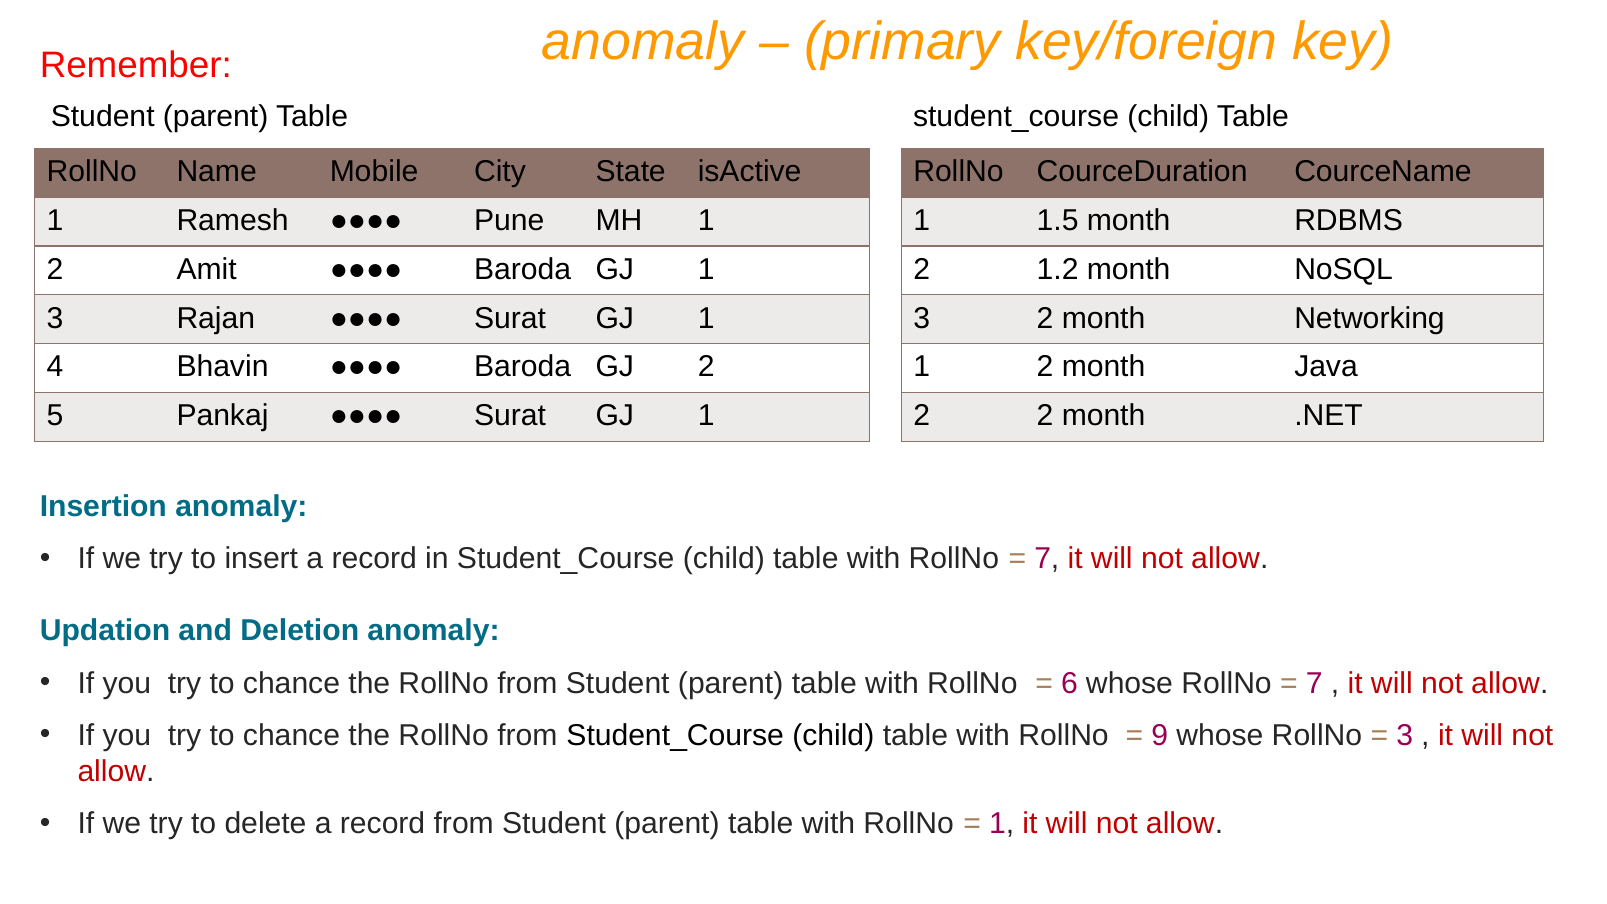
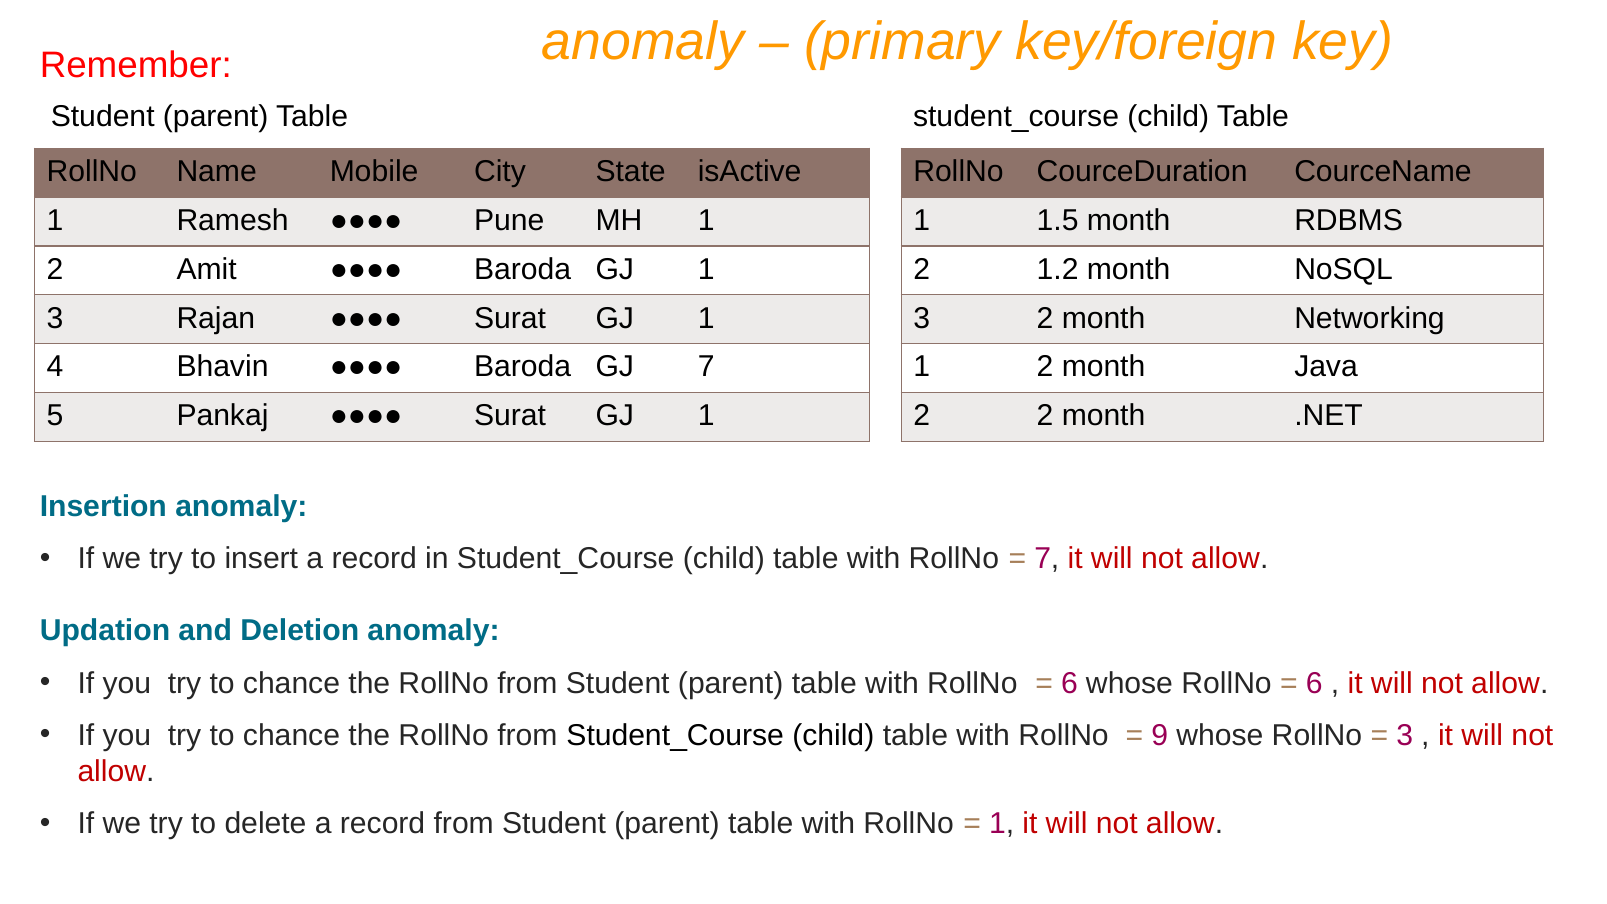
GJ 2: 2 -> 7 (706, 367)
7: 7 -> 6 (1314, 683)
